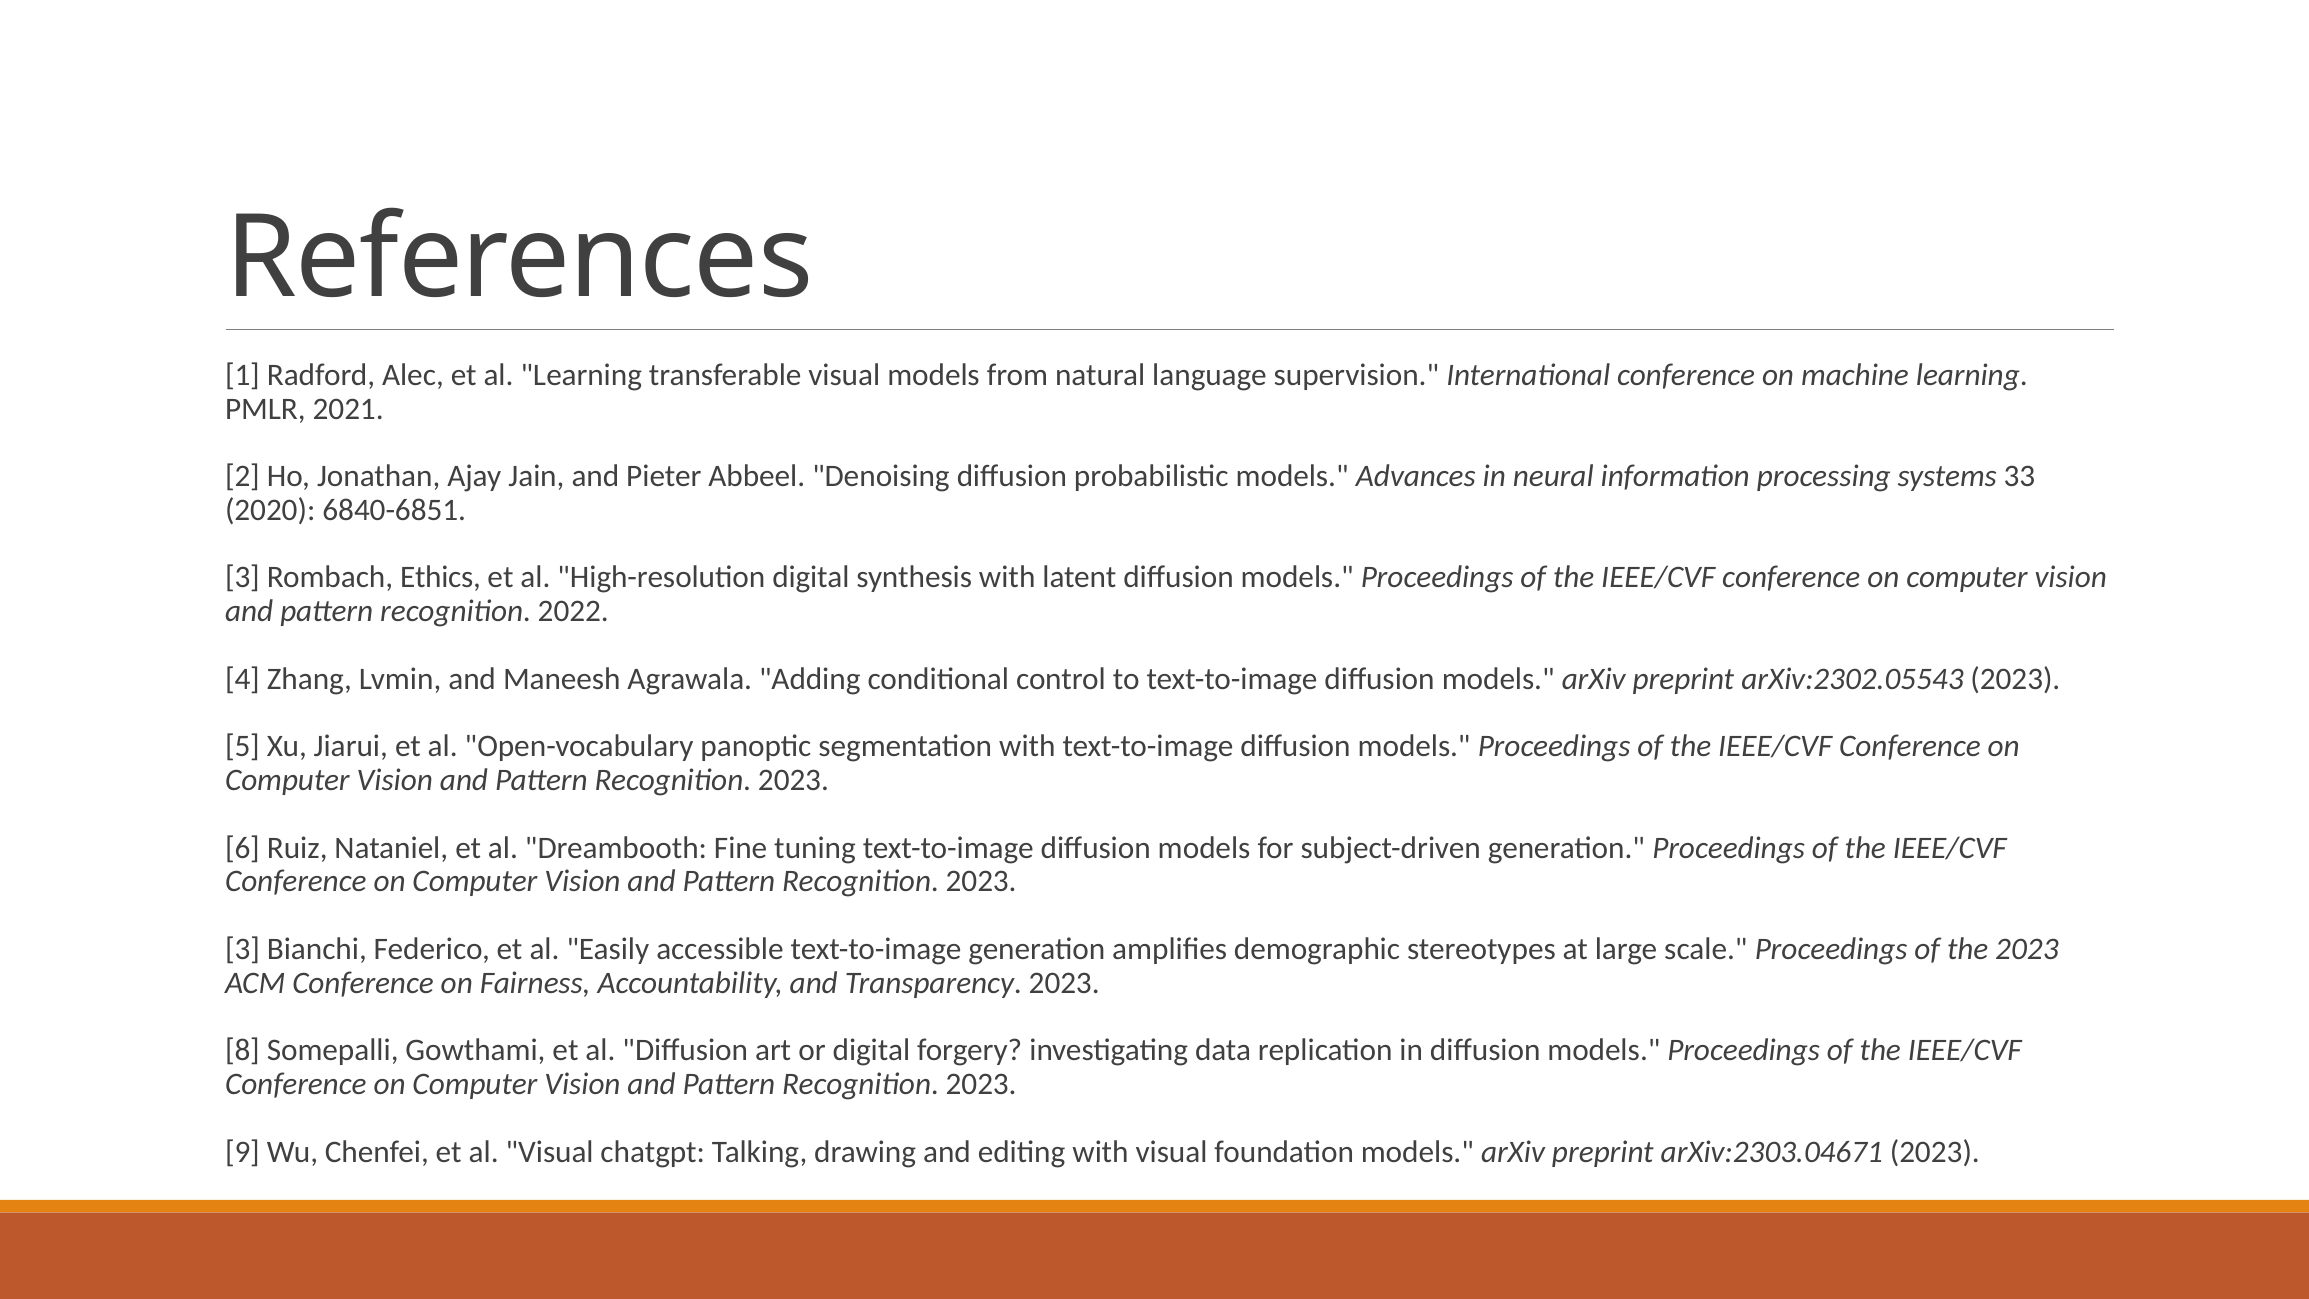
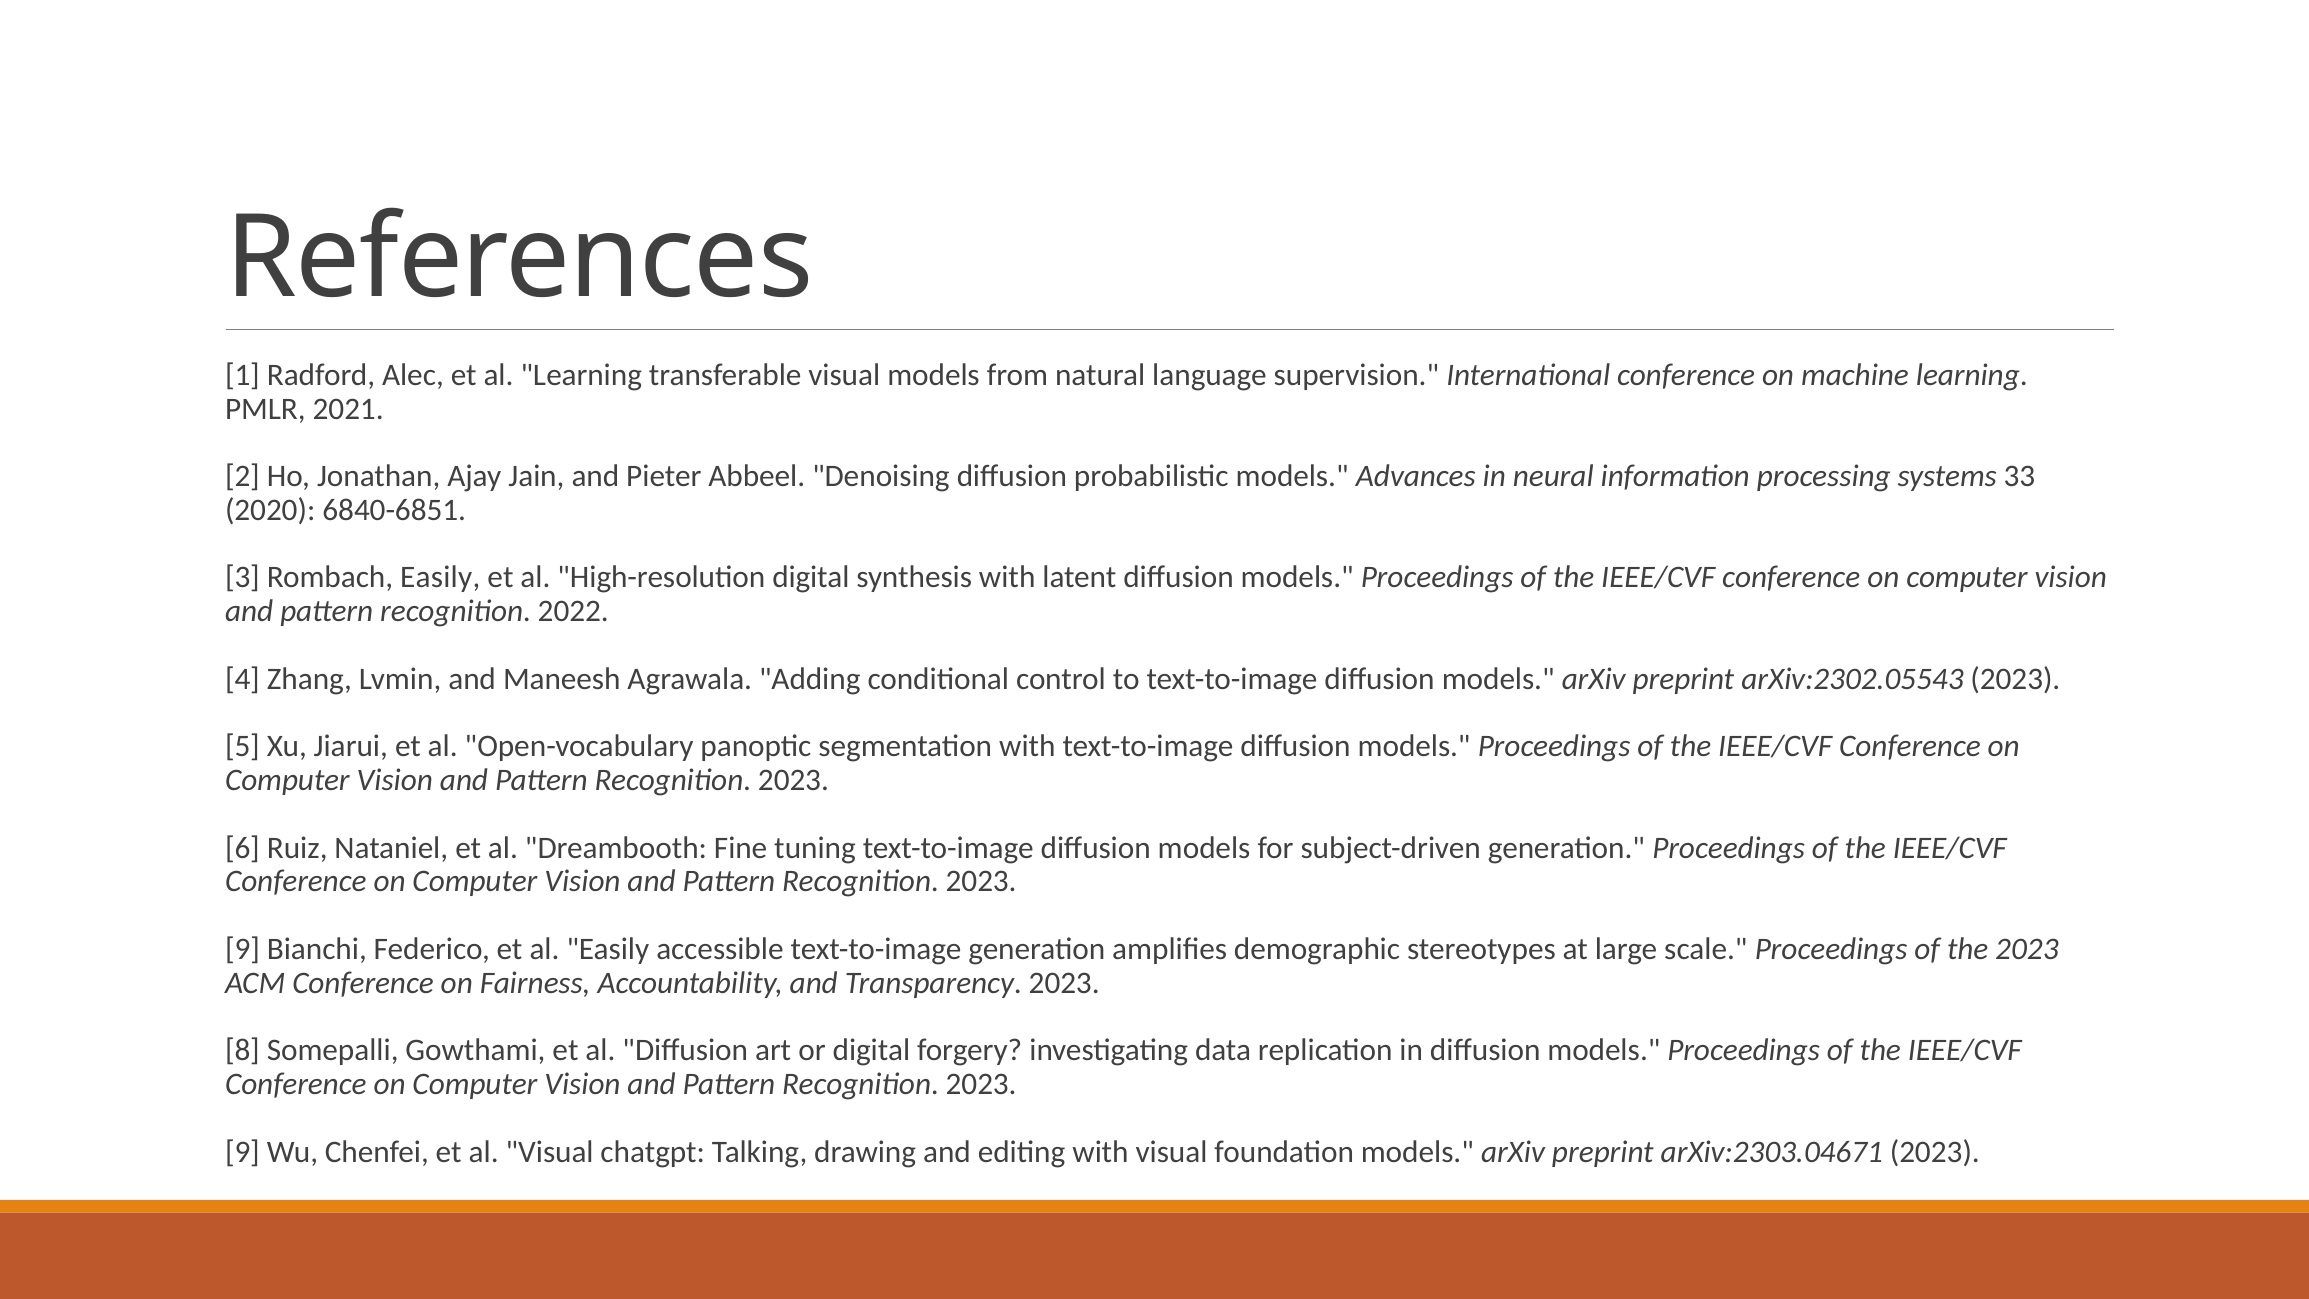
Rombach Ethics: Ethics -> Easily (440, 578)
3: 3 -> 9 (243, 949)
